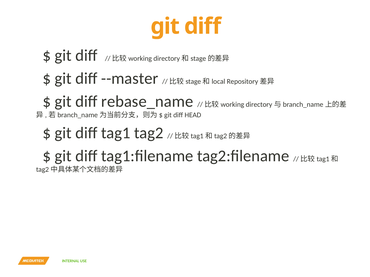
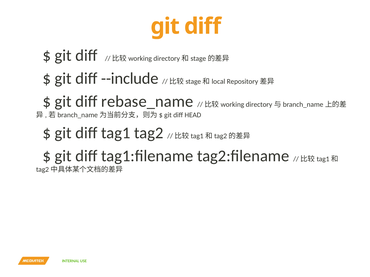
--master: --master -> --include (130, 79)
